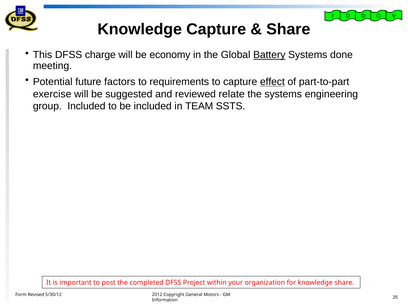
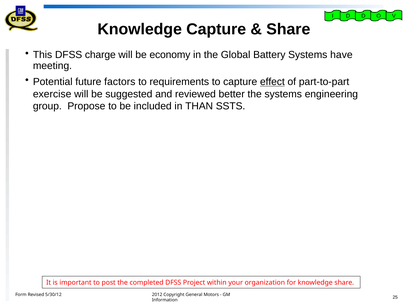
Battery underline: present -> none (269, 55)
done: done -> have (341, 55)
relate: relate -> better (232, 94)
group Included: Included -> Propose (86, 106)
TEAM: TEAM -> THAN (199, 106)
